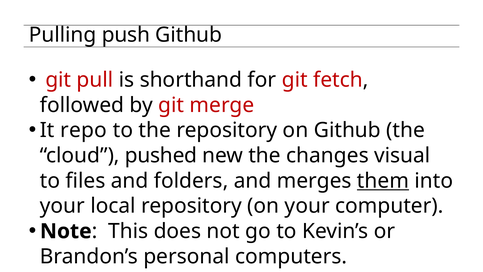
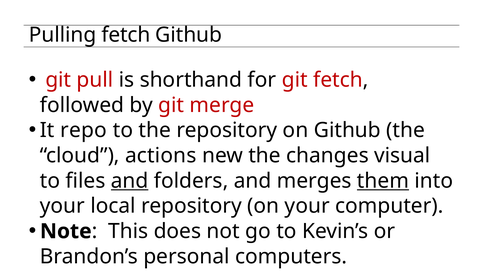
Pulling push: push -> fetch (126, 35)
pushed: pushed -> actions (161, 155)
and underline: none -> present (130, 180)
